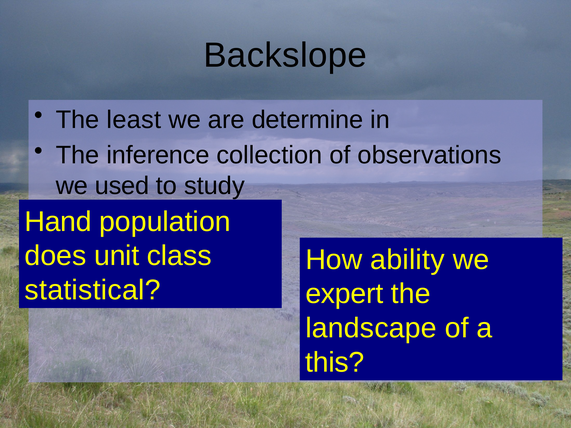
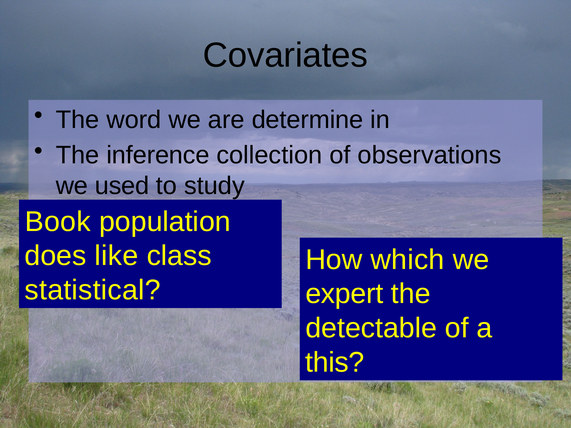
Backslope: Backslope -> Covariates (285, 55)
least: least -> word (134, 120)
Hand: Hand -> Book (58, 222)
unit: unit -> like (116, 256)
ability: ability -> which (407, 260)
landscape: landscape -> detectable (371, 328)
